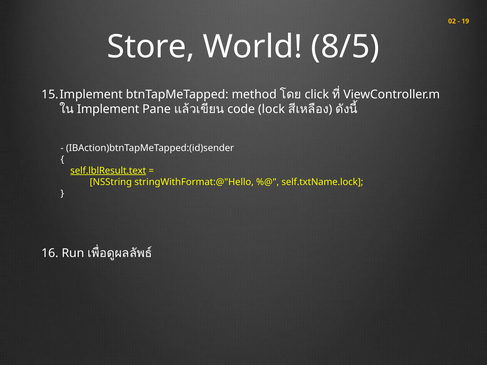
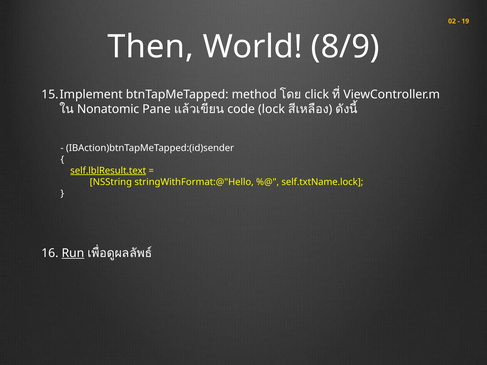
Store: Store -> Then (151, 47)
8/5: 8/5 -> 8/9 (345, 47)
Implement: Implement -> Nonatomic (108, 109)
Run underline: none -> present (73, 253)
